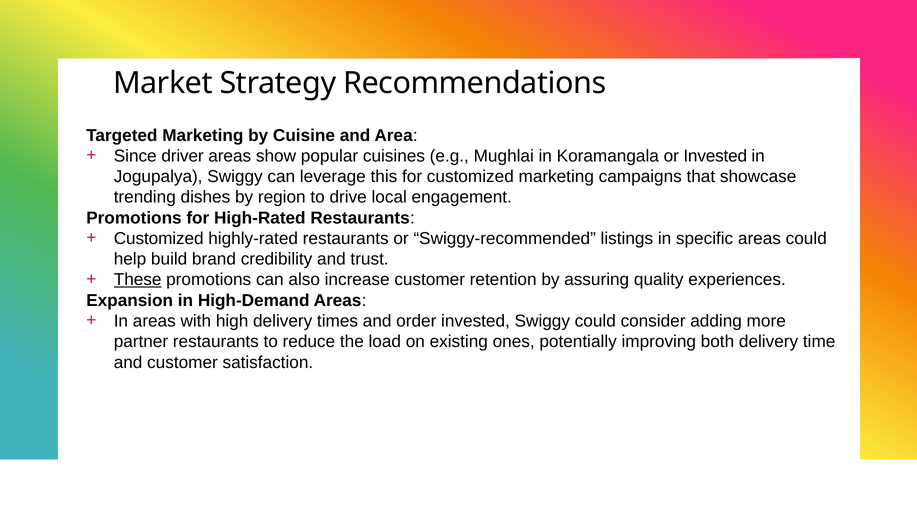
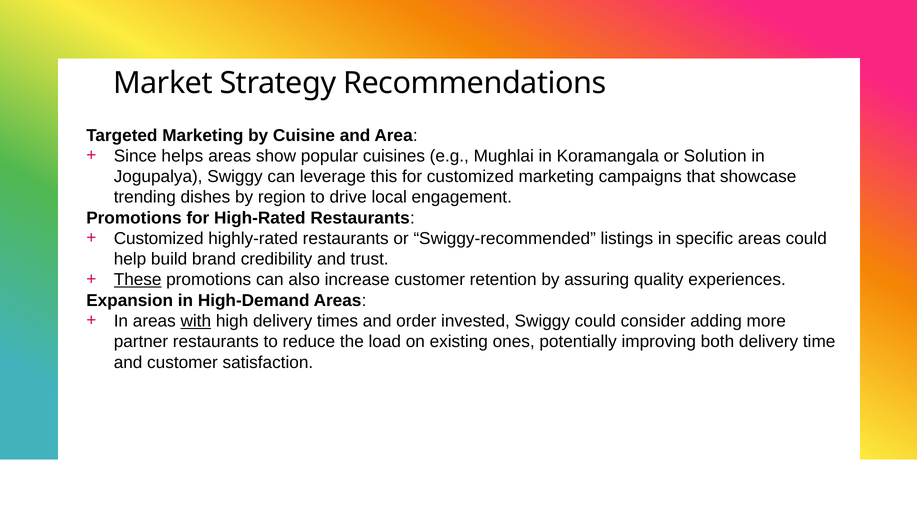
driver: driver -> helps (182, 156)
or Invested: Invested -> Solution (715, 156)
with underline: none -> present (196, 321)
